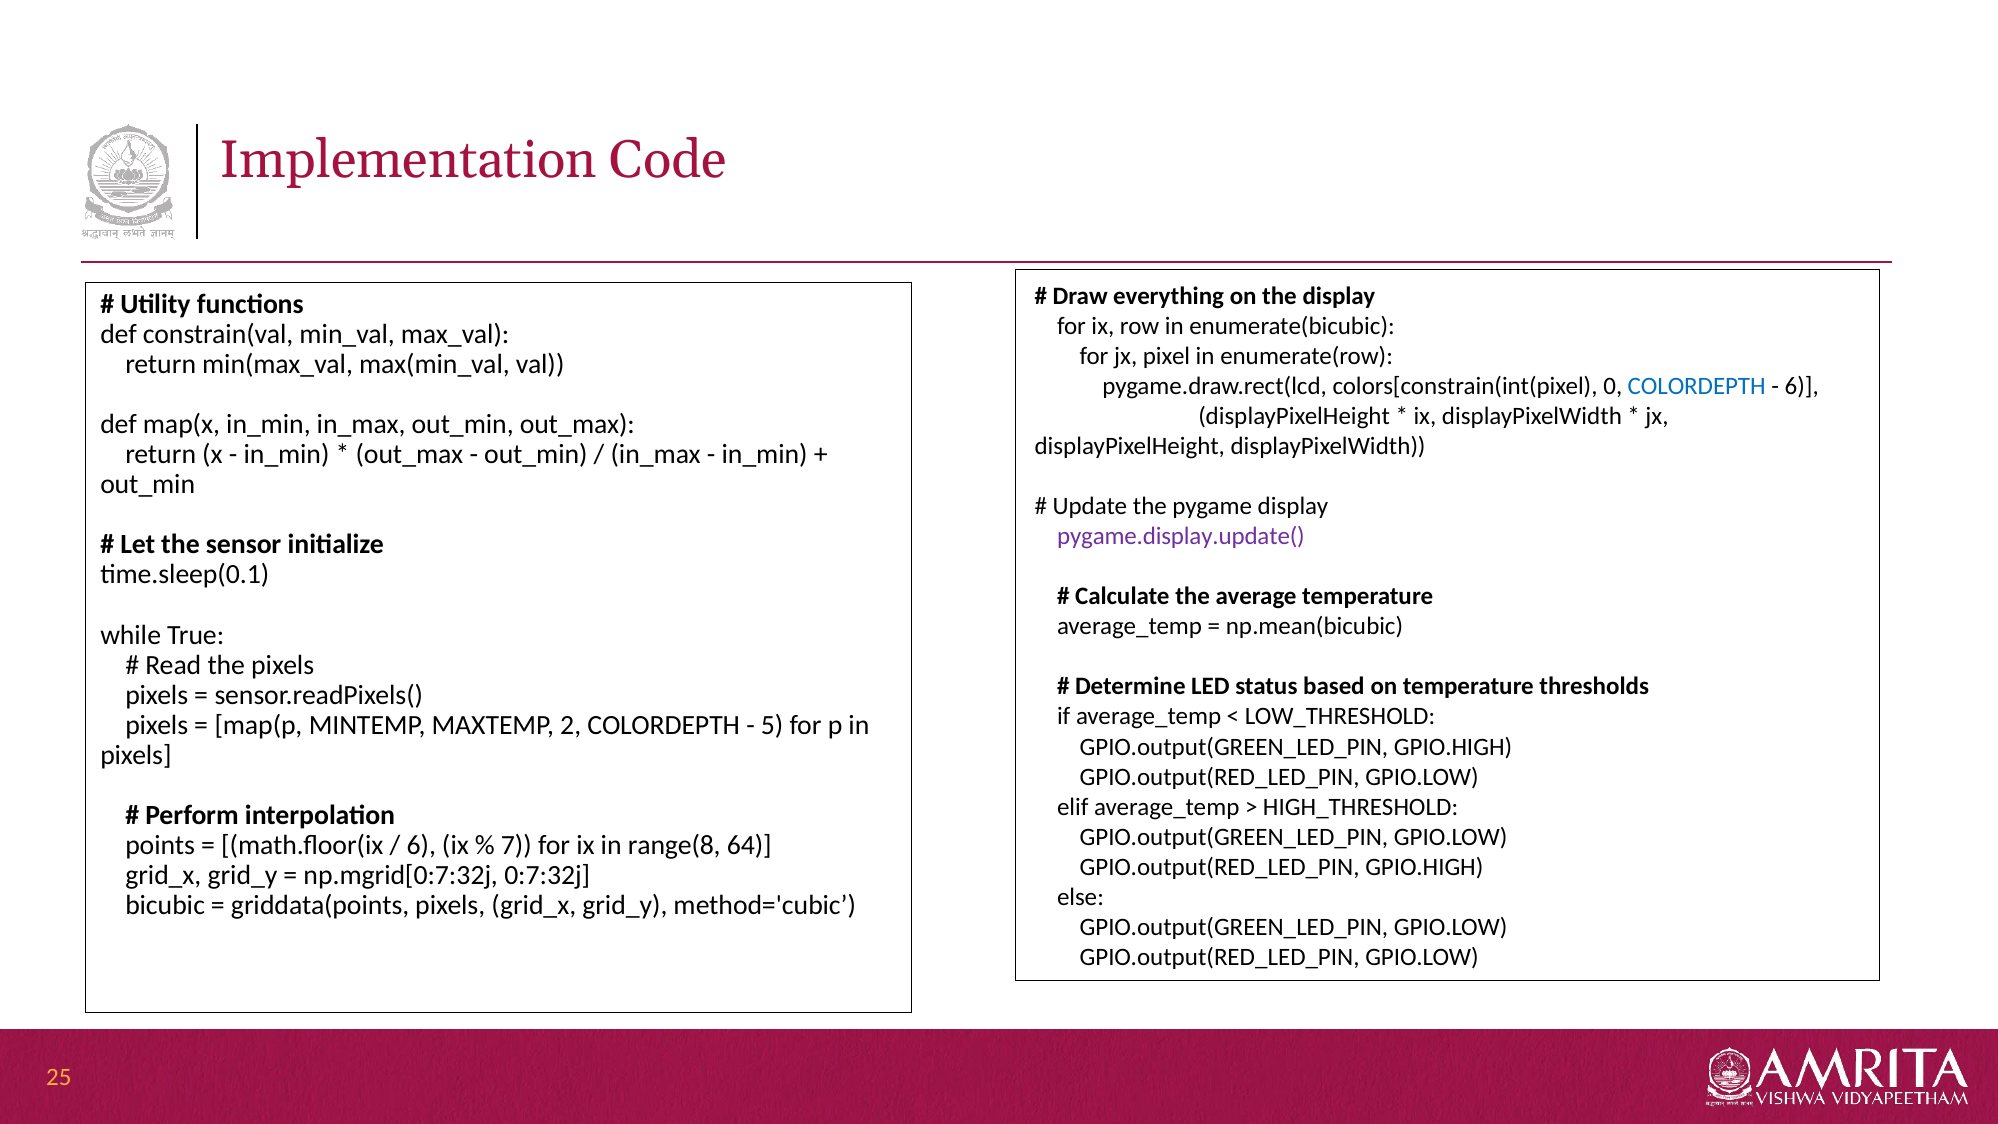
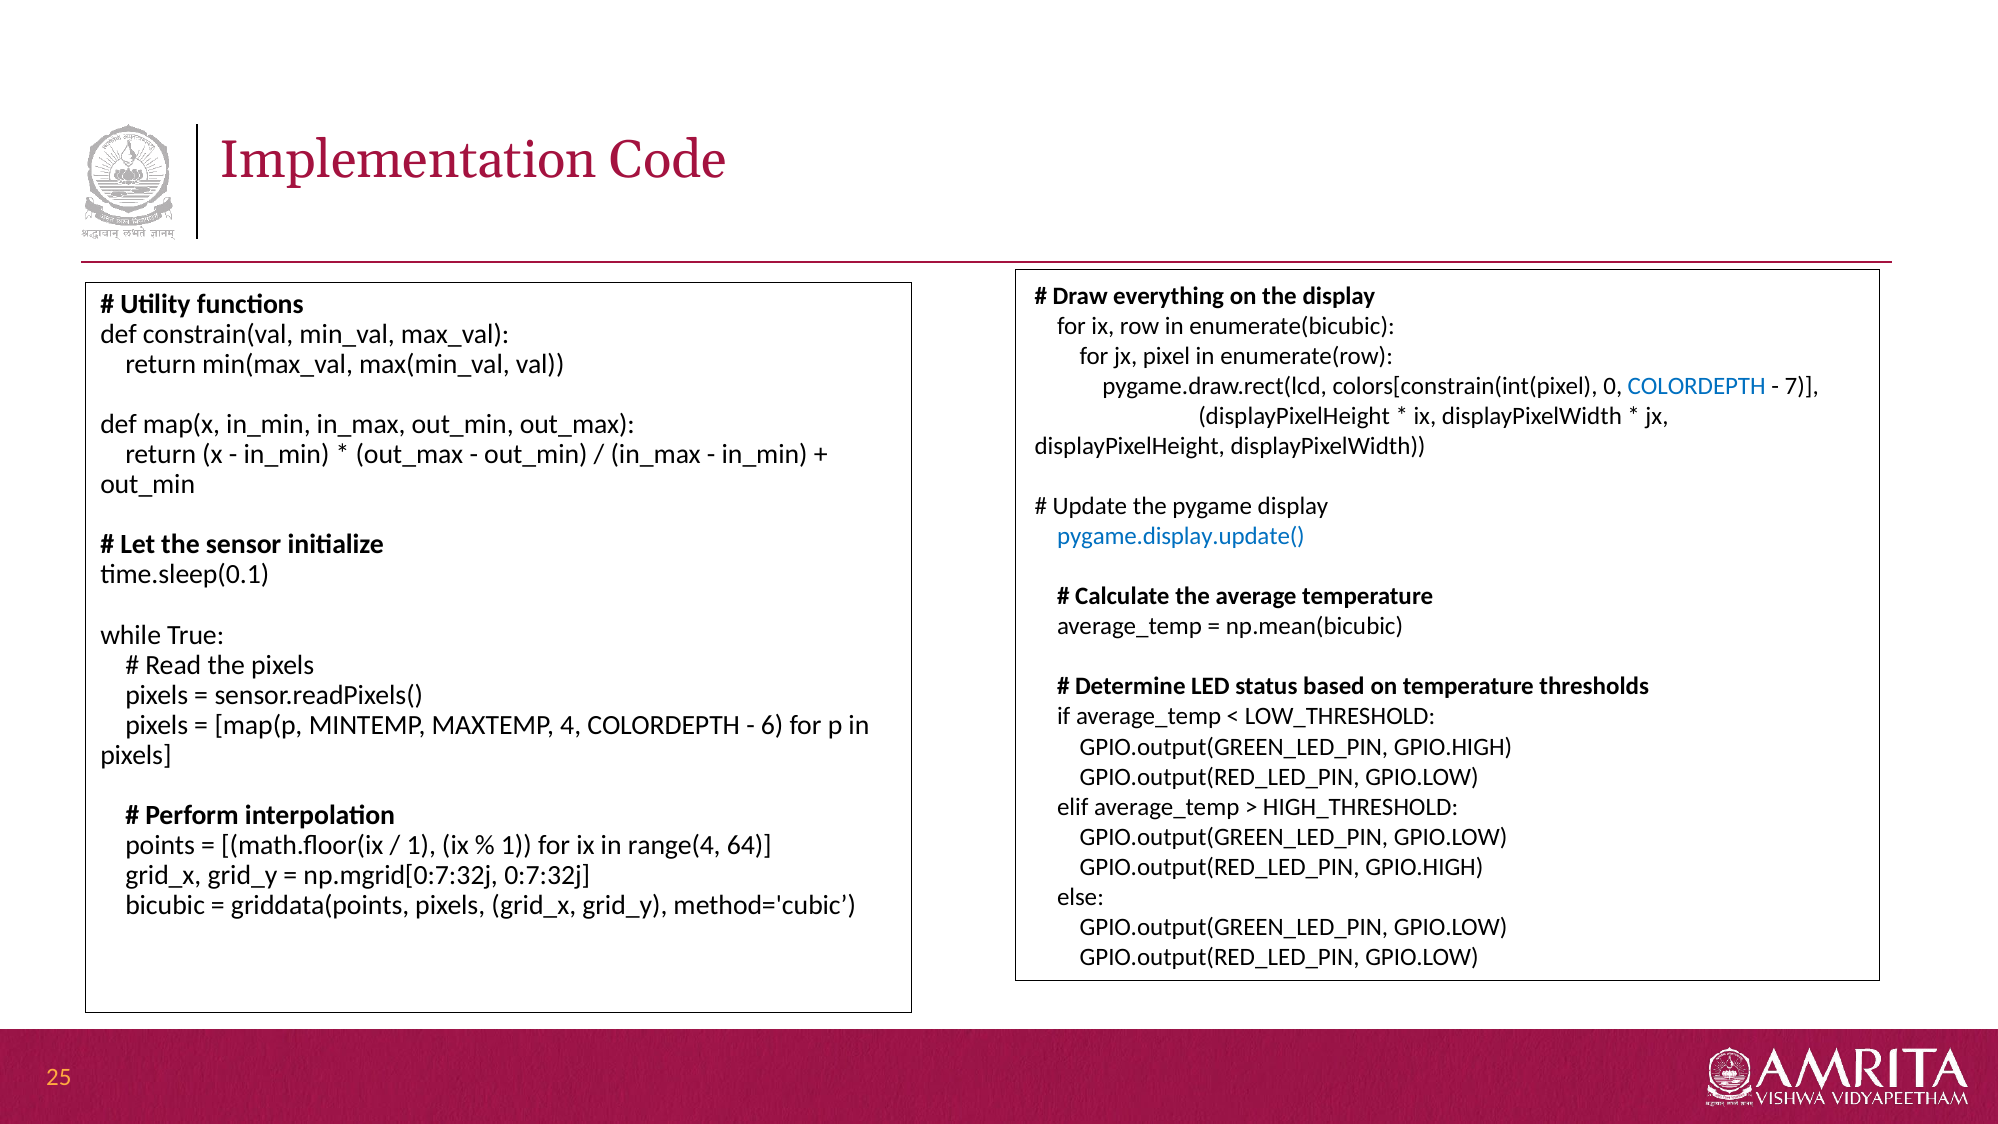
6: 6 -> 7 (1802, 386)
pygame.display.update( colour: purple -> blue (1181, 536)
2: 2 -> 4 (571, 725)
5: 5 -> 6 (772, 725)
6: 6 -> 1 (421, 845)
7: 7 -> 1 (516, 845)
range(8: range(8 -> range(4 (674, 845)
